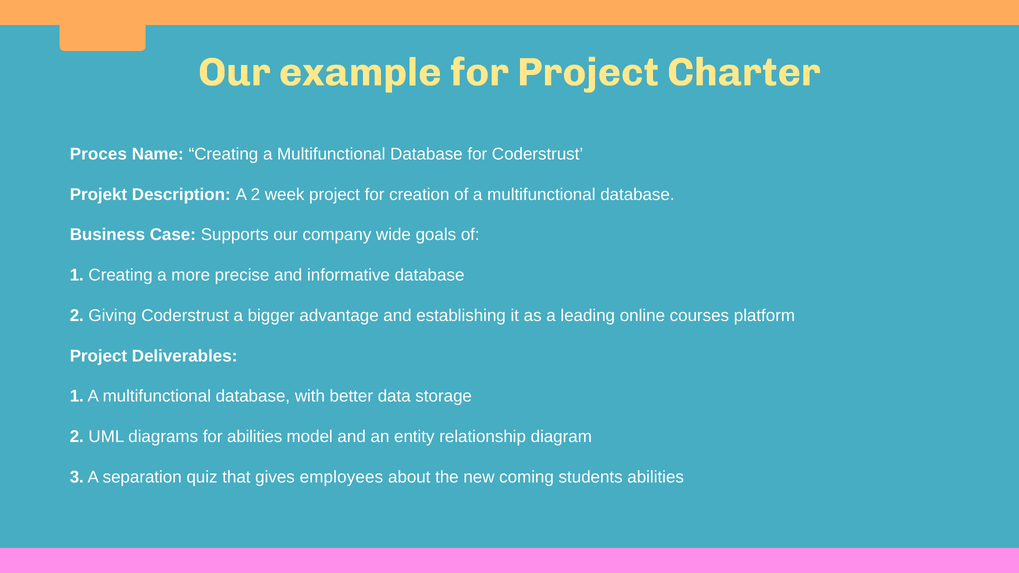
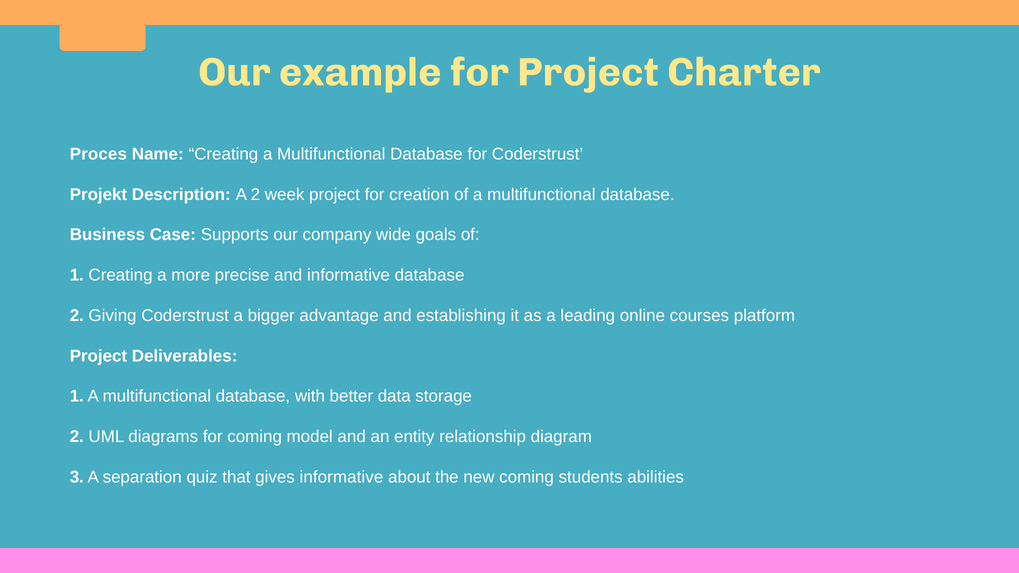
for abilities: abilities -> coming (255, 437)
gives employees: employees -> informative (341, 477)
